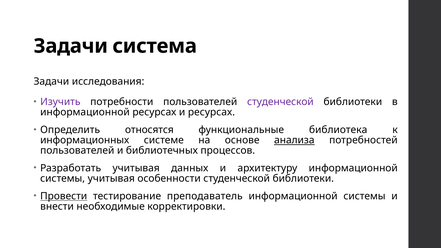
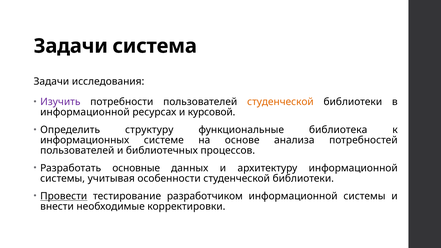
студенческой colour: purple -> orange (280, 102)
и ресурсах: ресурсах -> курсовой (212, 112)
относятся: относятся -> структуру (149, 130)
анализа underline: present -> none (294, 140)
Разработать учитывая: учитывая -> основные (136, 168)
преподаватель: преподаватель -> разработчиком (205, 196)
